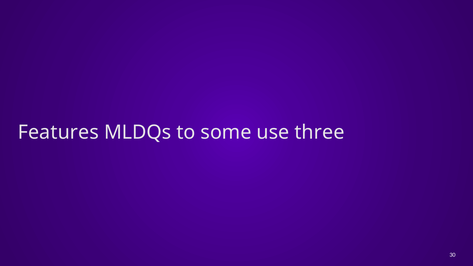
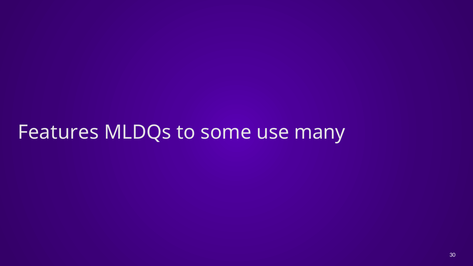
three: three -> many (320, 132)
